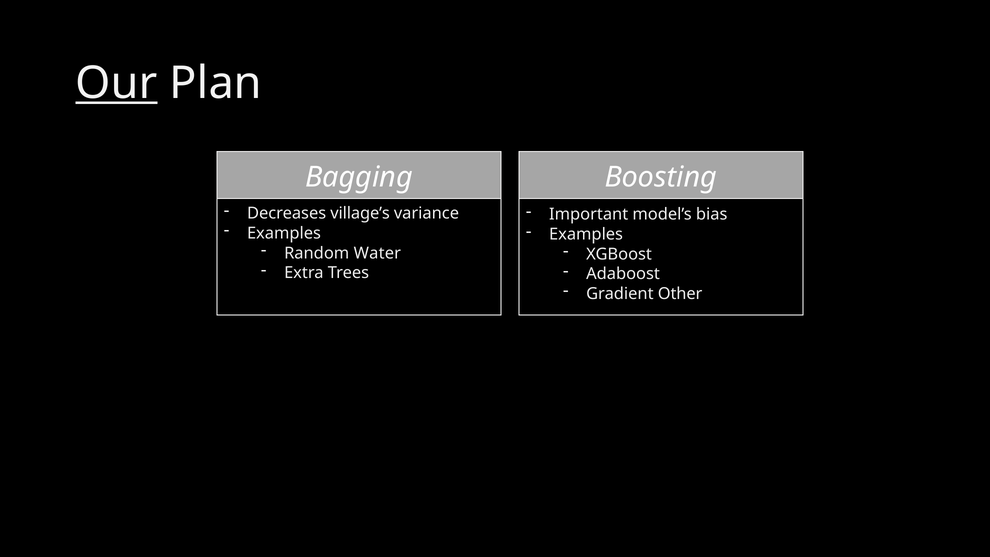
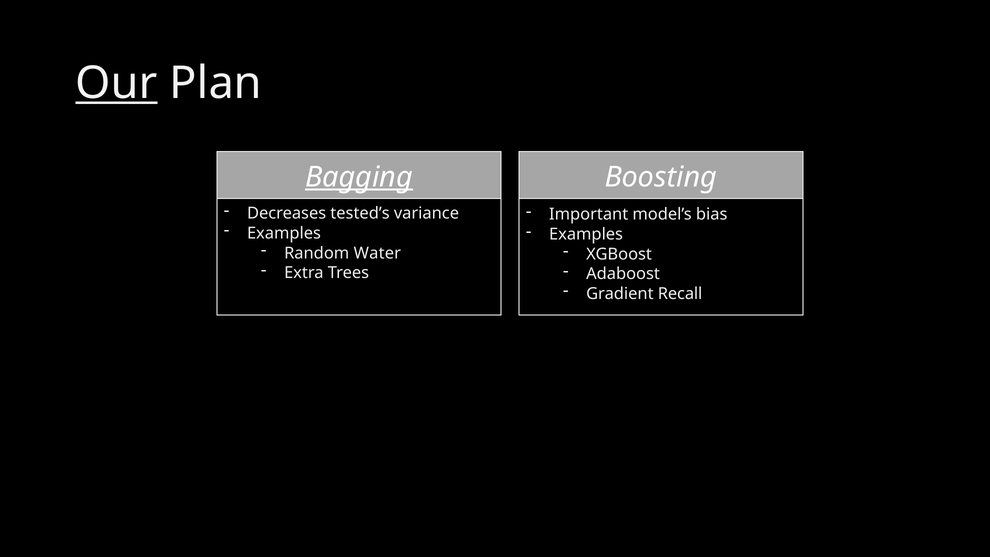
Bagging underline: none -> present (359, 177)
village’s: village’s -> tested’s (360, 213)
Other: Other -> Recall (680, 294)
